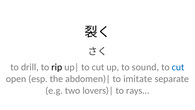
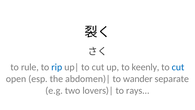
drill: drill -> rule (30, 67)
rip colour: black -> blue (57, 67)
sound: sound -> keenly (146, 67)
imitate: imitate -> wander (138, 79)
